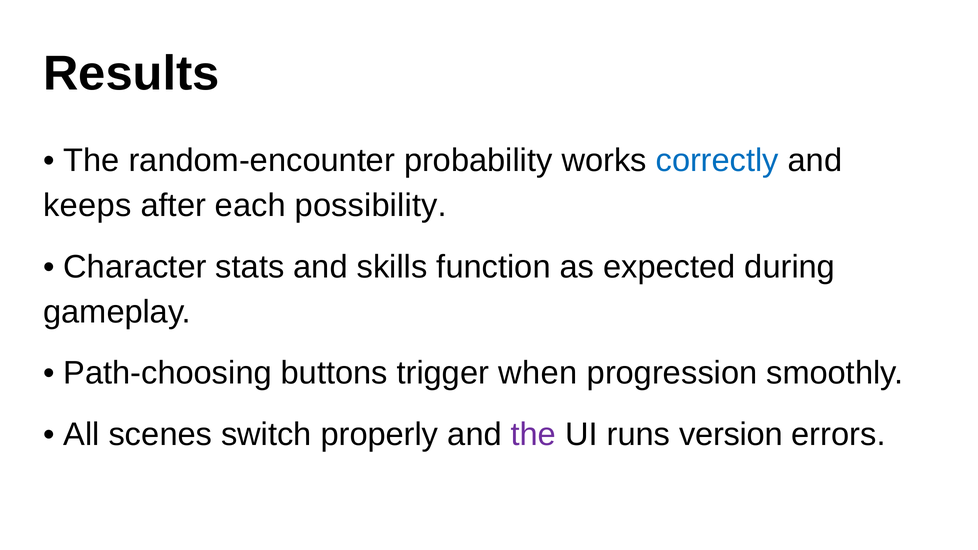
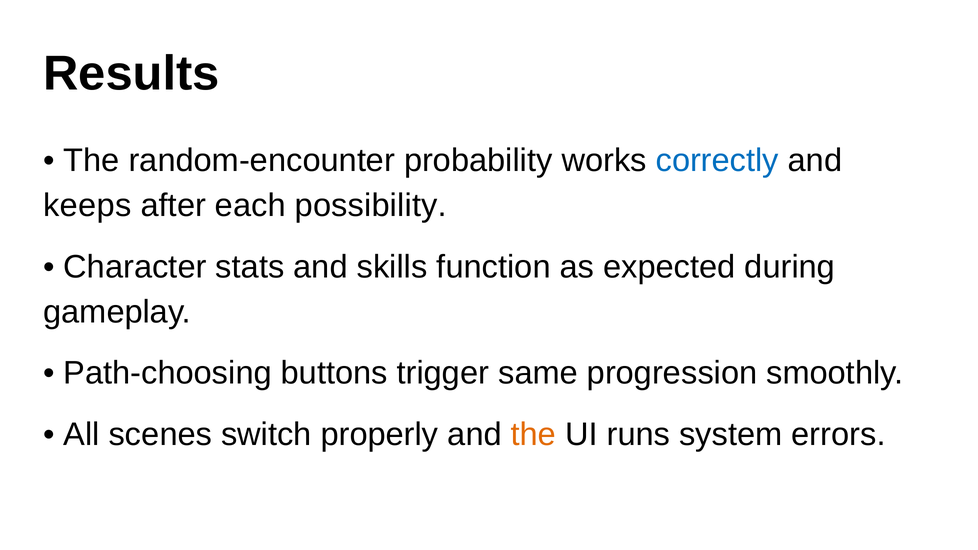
when: when -> same (538, 373)
the colour: purple -> orange (533, 434)
version: version -> system (731, 434)
